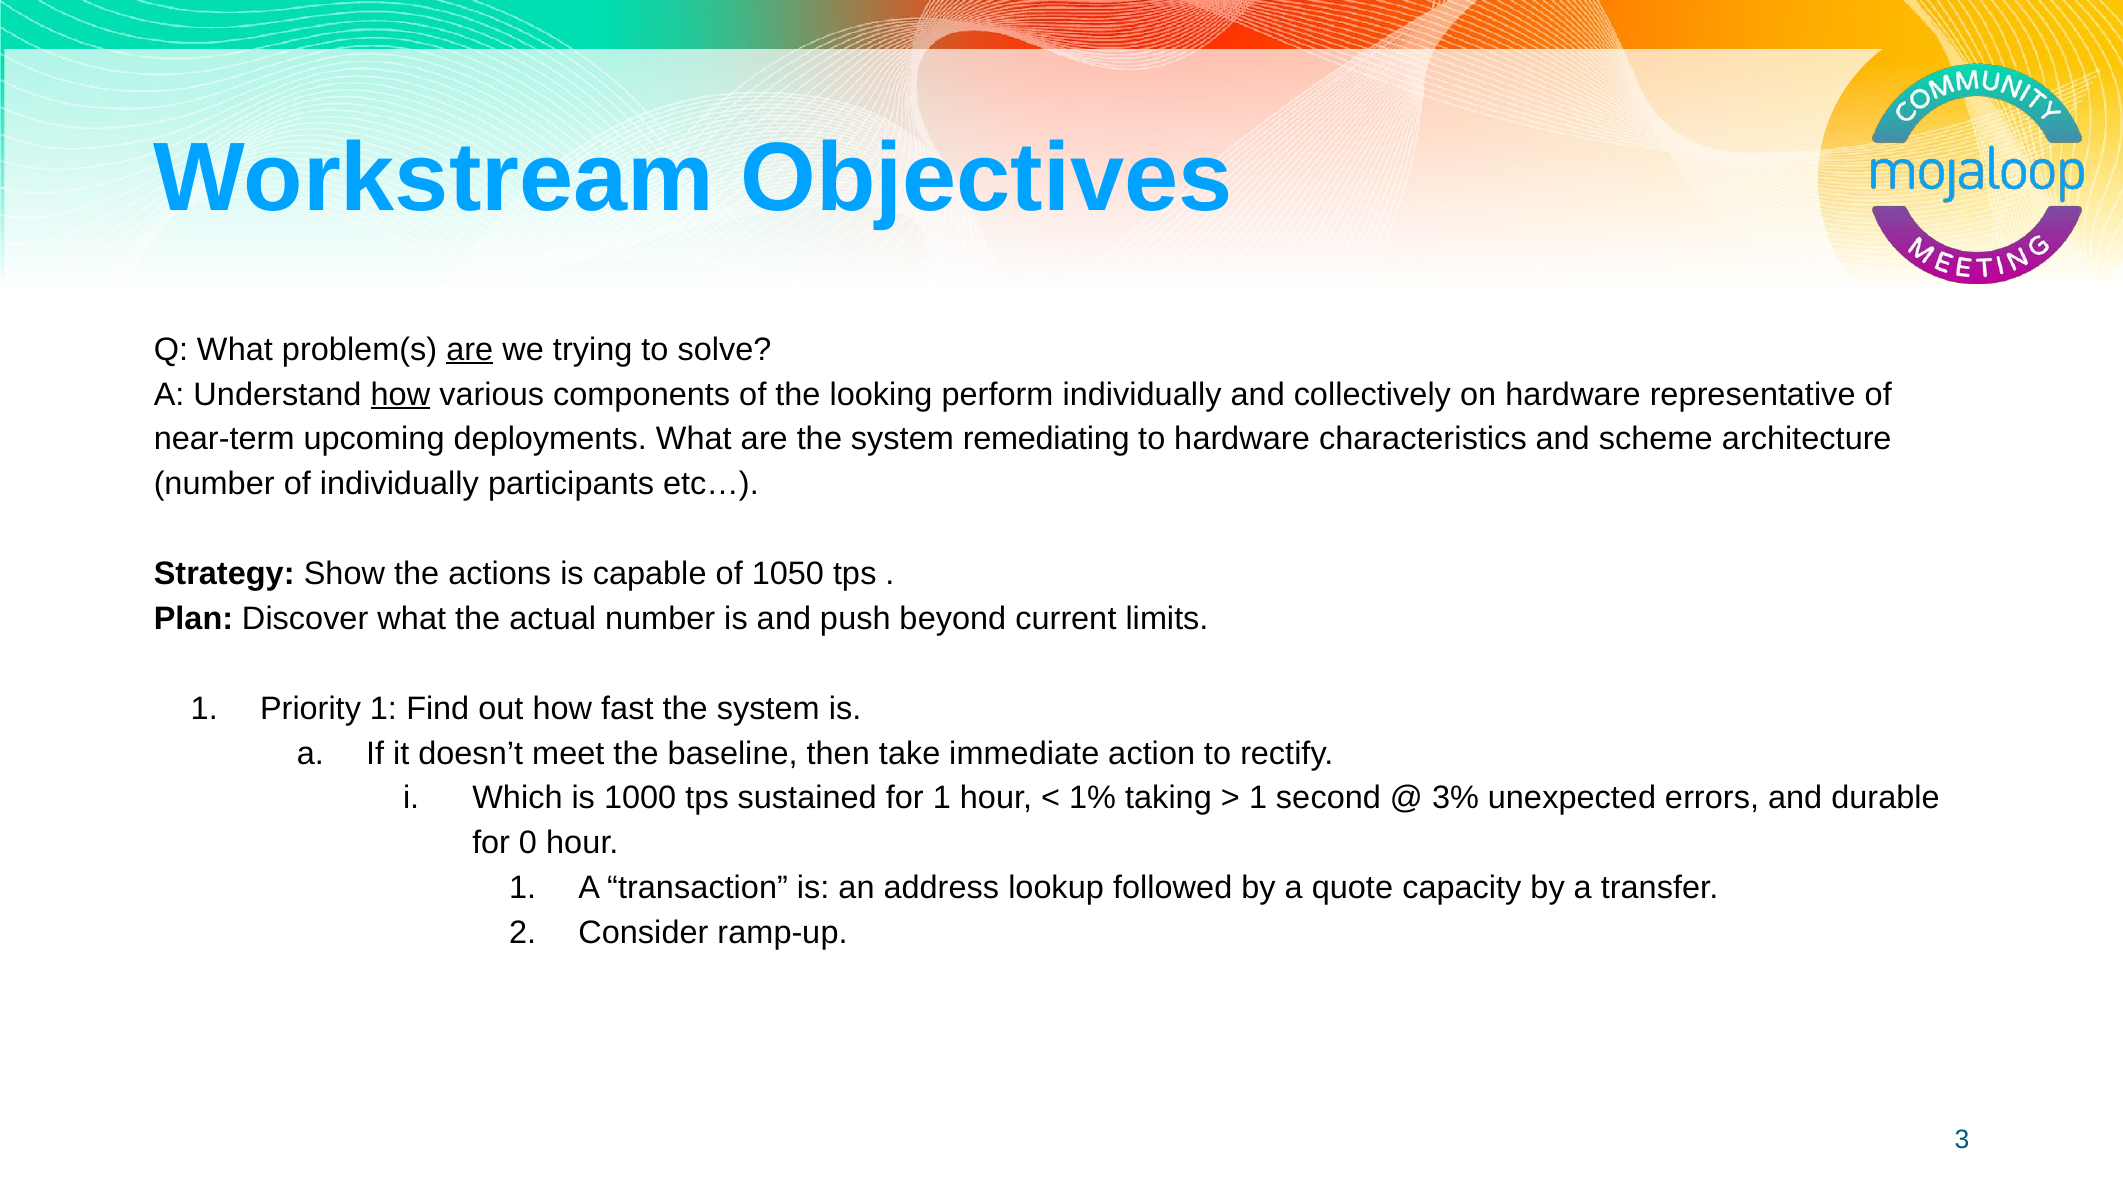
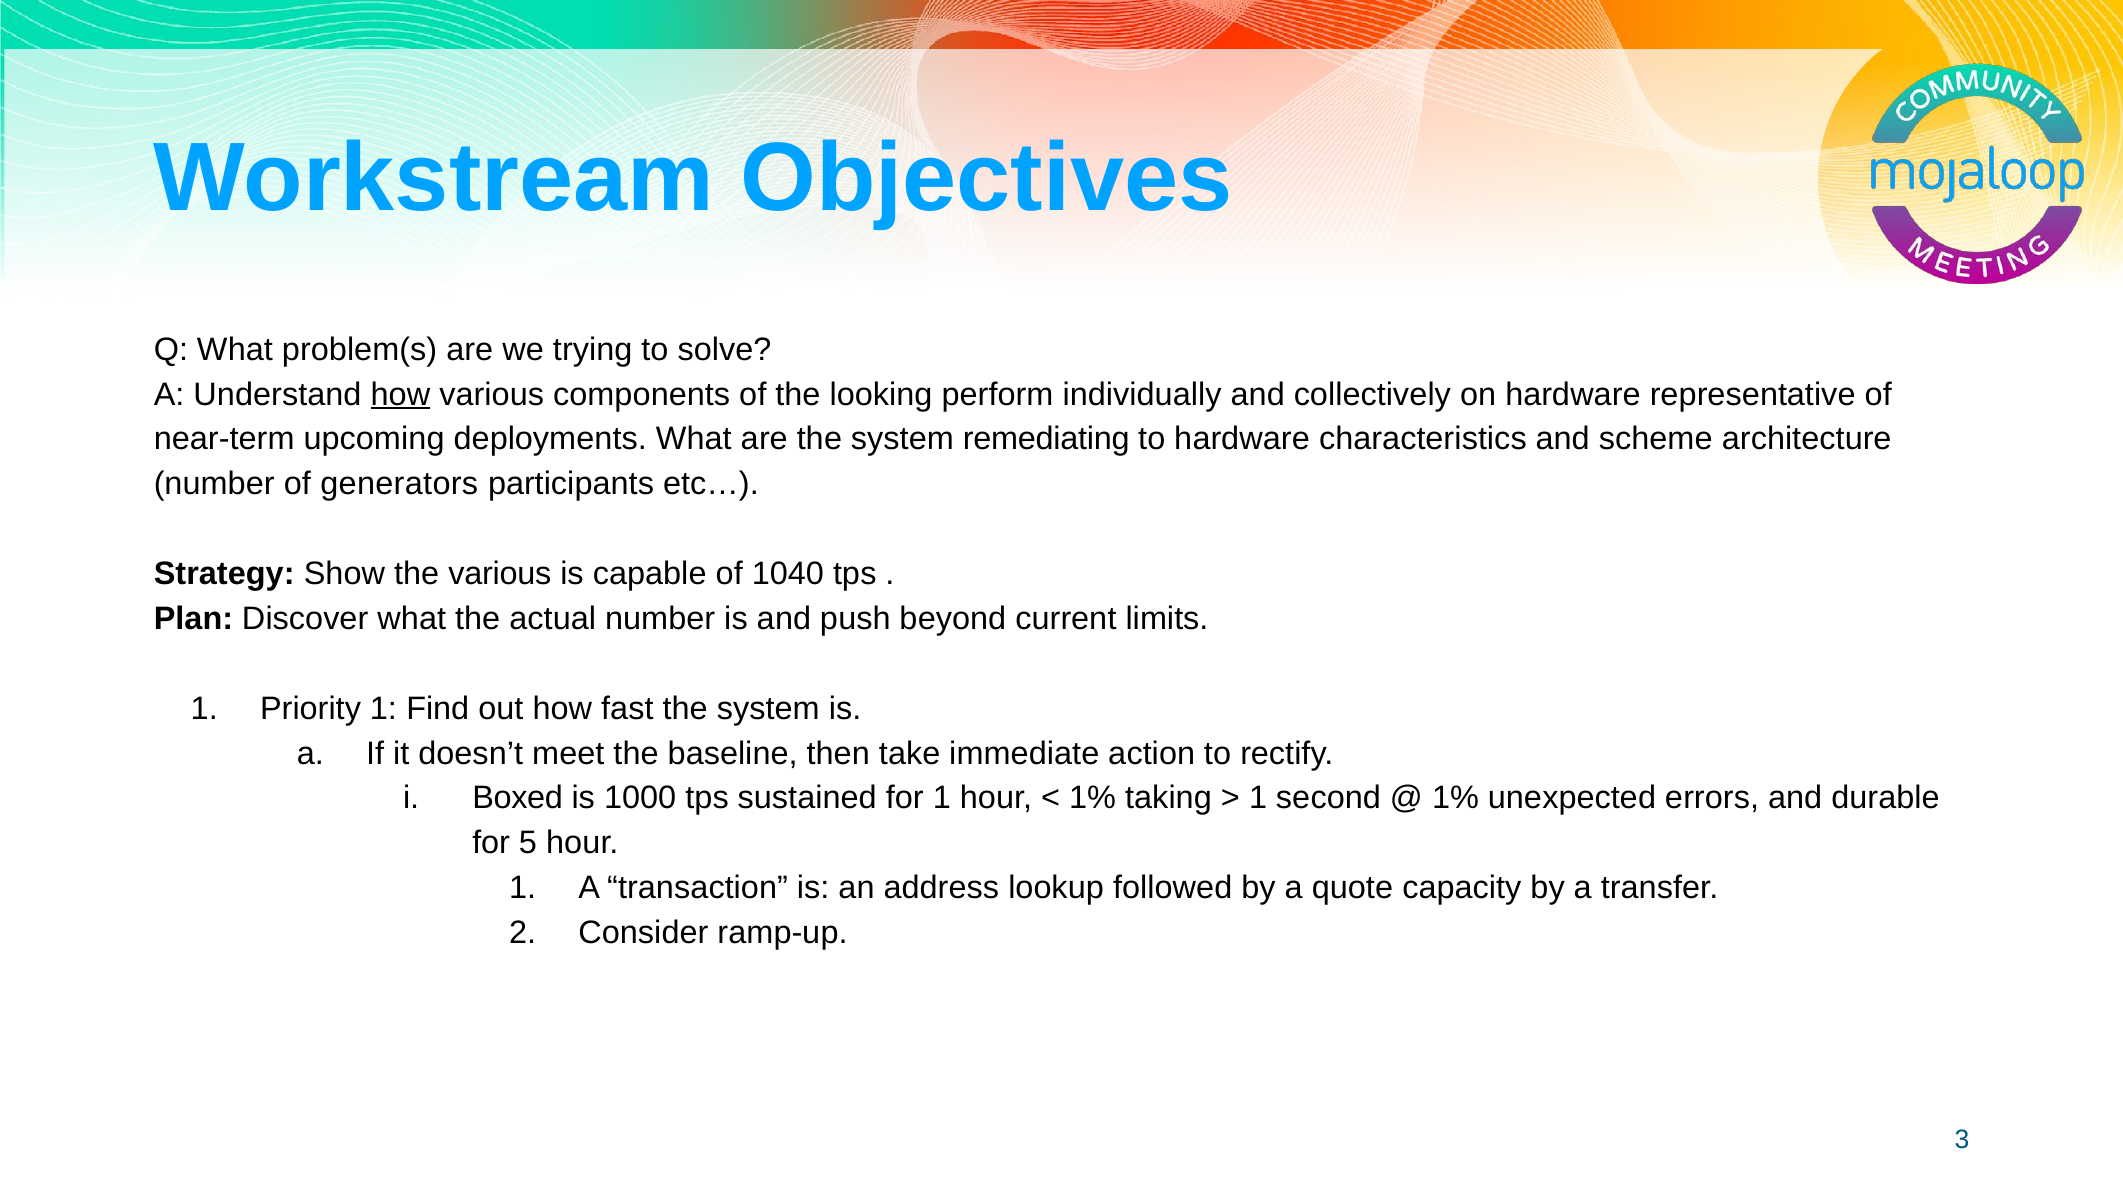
are underline: present -> none (470, 350)
of individually: individually -> generators (399, 484)
the actions: actions -> various (500, 574)
1050: 1050 -> 1040 (788, 574)
Which: Which -> Boxed (518, 798)
3%: 3% -> 1% (1455, 798)
0: 0 -> 5 (528, 843)
